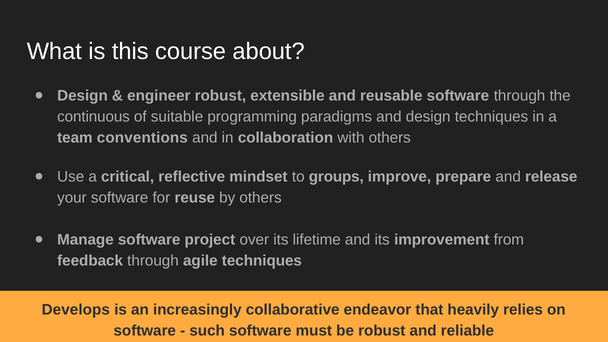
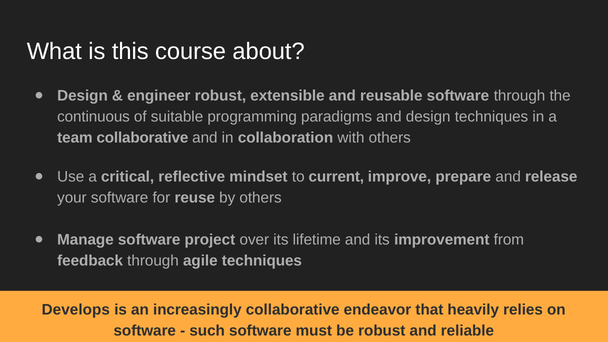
team conventions: conventions -> collaborative (142, 138)
groups: groups -> current (336, 177)
